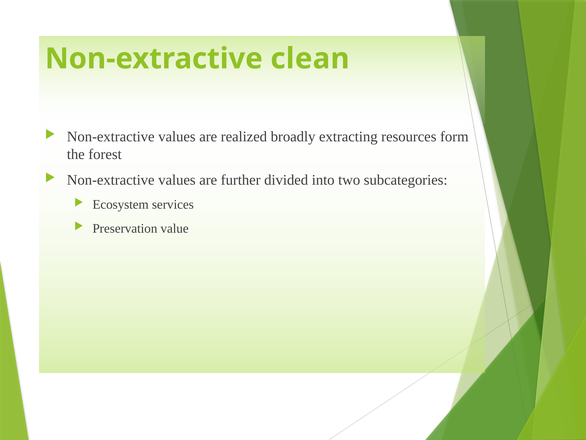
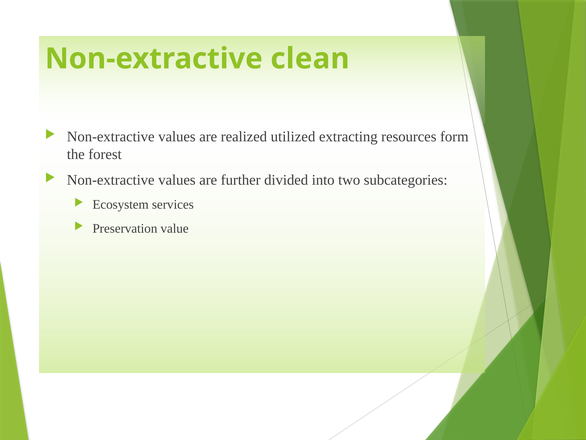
broadly: broadly -> utilized (293, 136)
